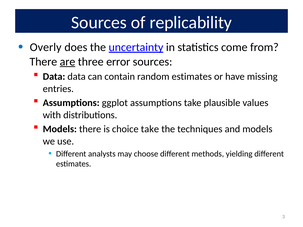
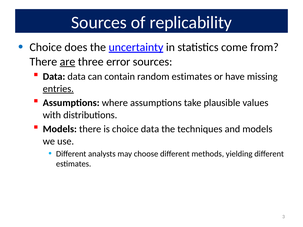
Overly: Overly -> Choice (46, 47)
entries underline: none -> present (58, 89)
ggplot: ggplot -> where (115, 103)
choice take: take -> data (150, 129)
